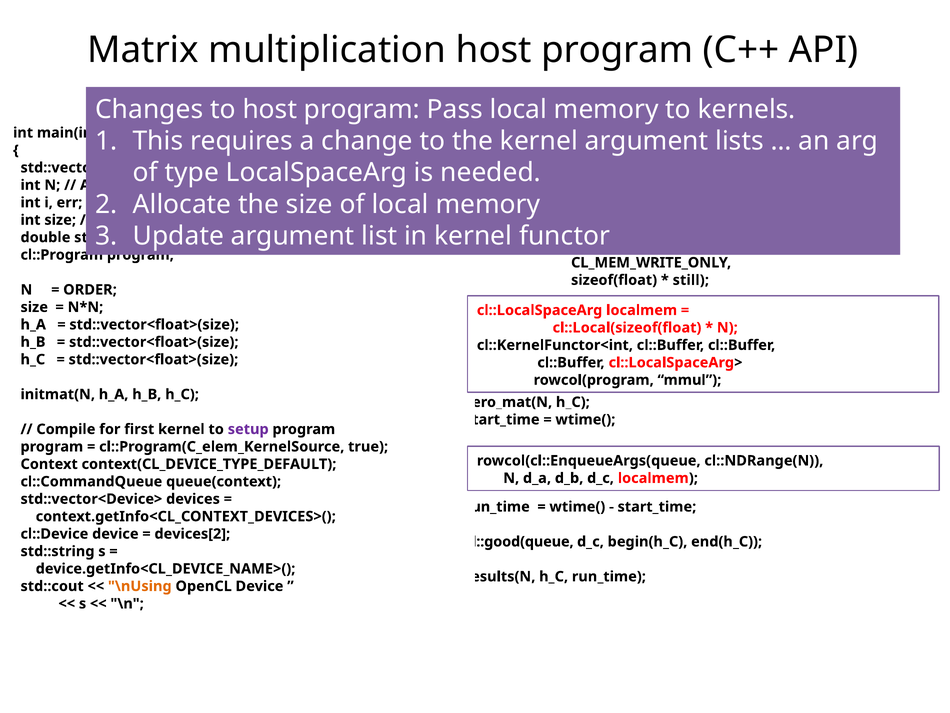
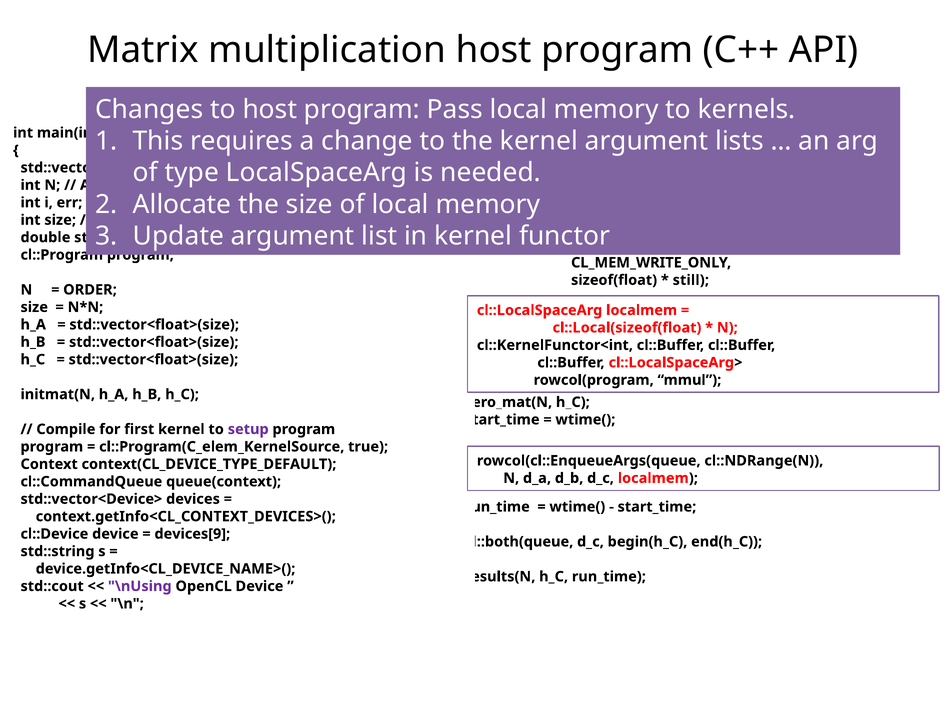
devices[2: devices[2 -> devices[9 (192, 534)
cl::good(queue: cl::good(queue -> cl::both(queue (519, 541)
\nUsing colour: orange -> purple (140, 586)
